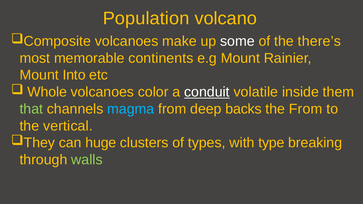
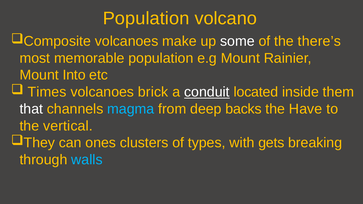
memorable continents: continents -> population (161, 58)
Whole: Whole -> Times (47, 92)
color: color -> brick (153, 92)
volatile: volatile -> located (256, 92)
that colour: light green -> white (31, 109)
the From: From -> Have (306, 109)
huge: huge -> ones (101, 143)
type: type -> gets (271, 143)
walls colour: light green -> light blue (87, 160)
